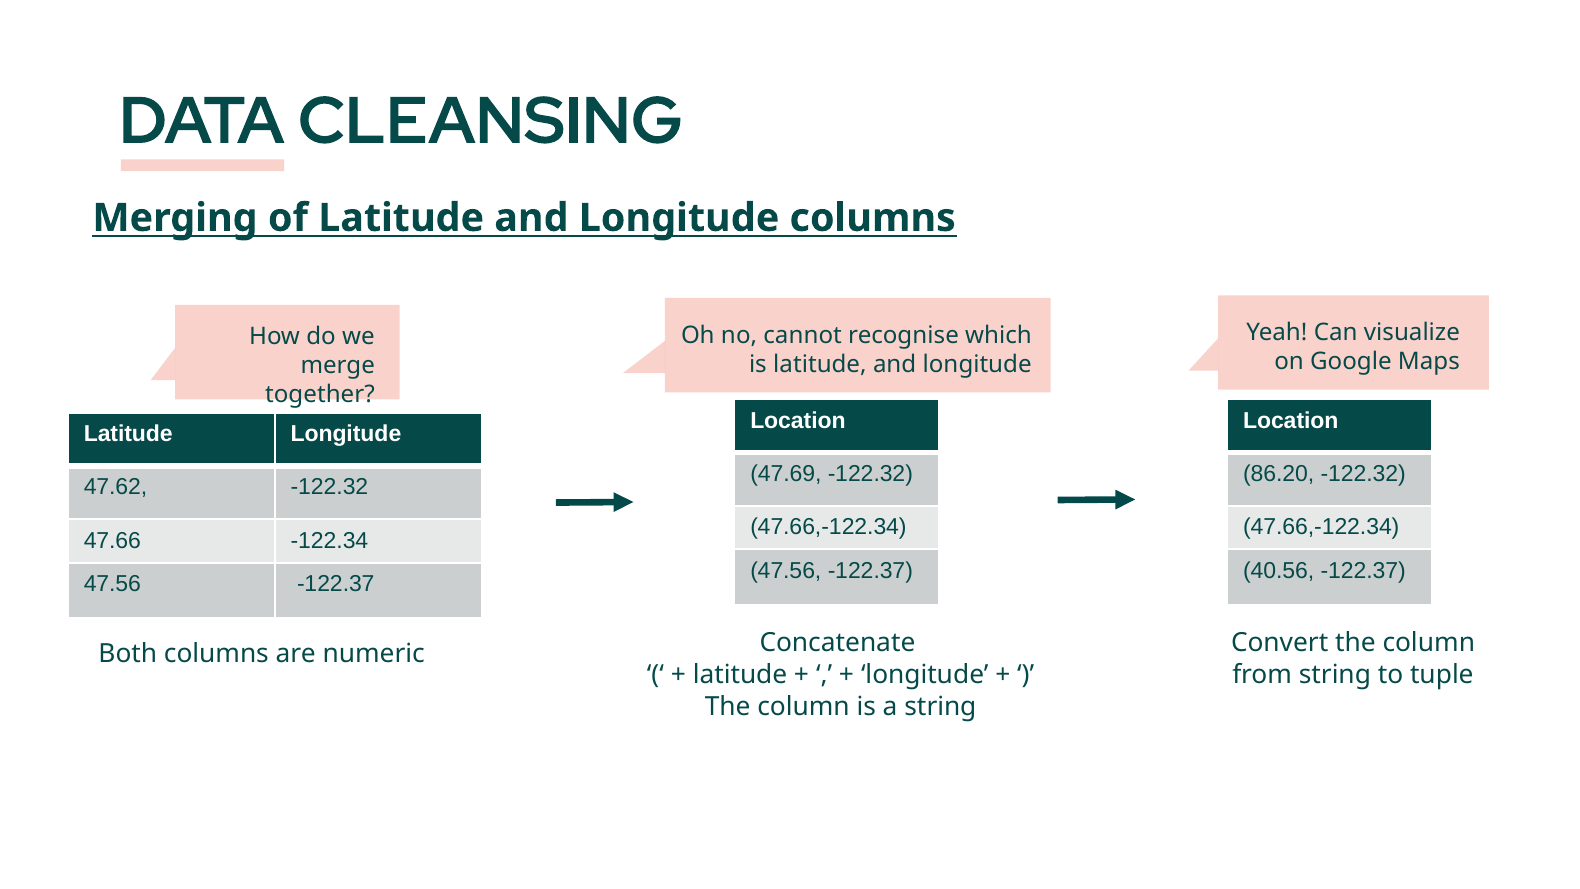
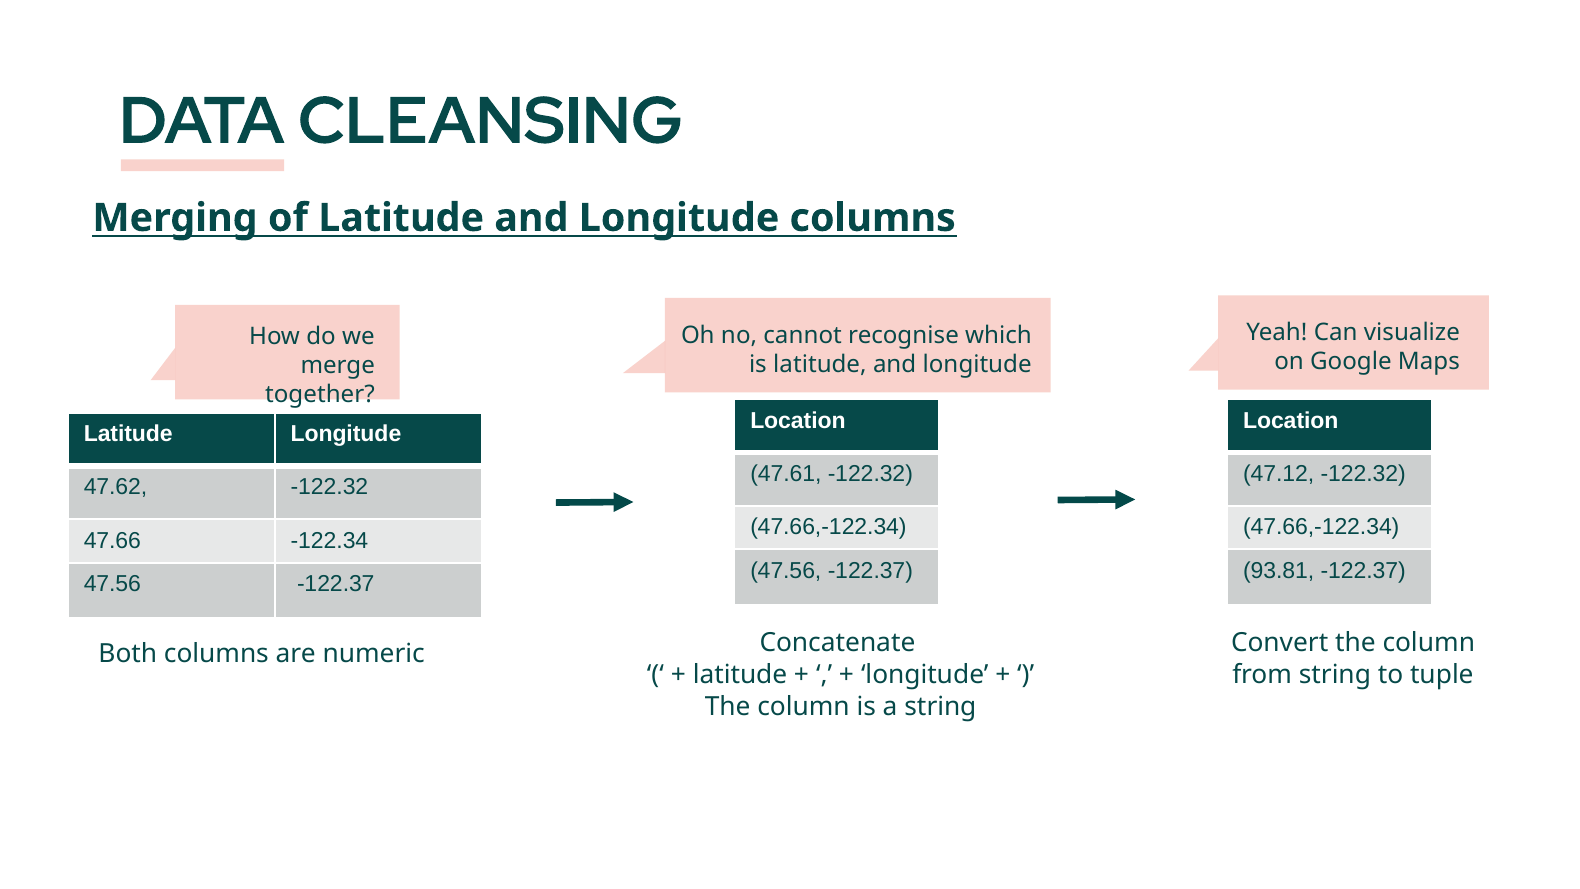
47.69: 47.69 -> 47.61 (786, 474)
86.20: 86.20 -> 47.12 (1279, 474)
40.56: 40.56 -> 93.81 (1279, 570)
